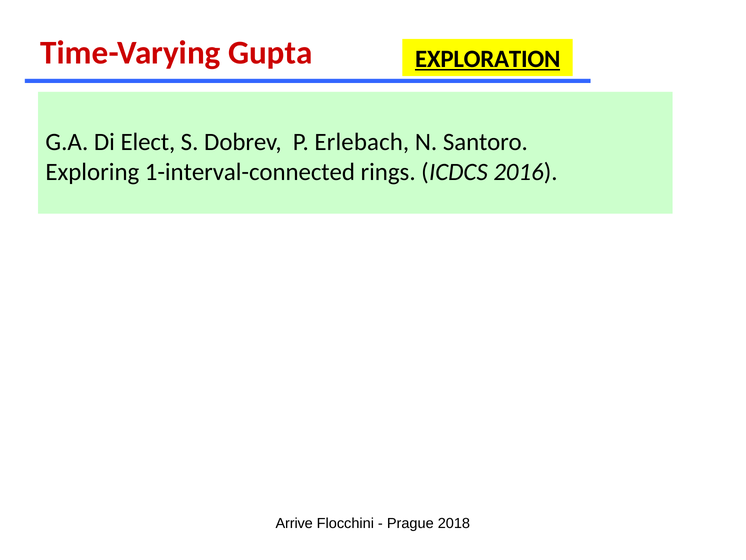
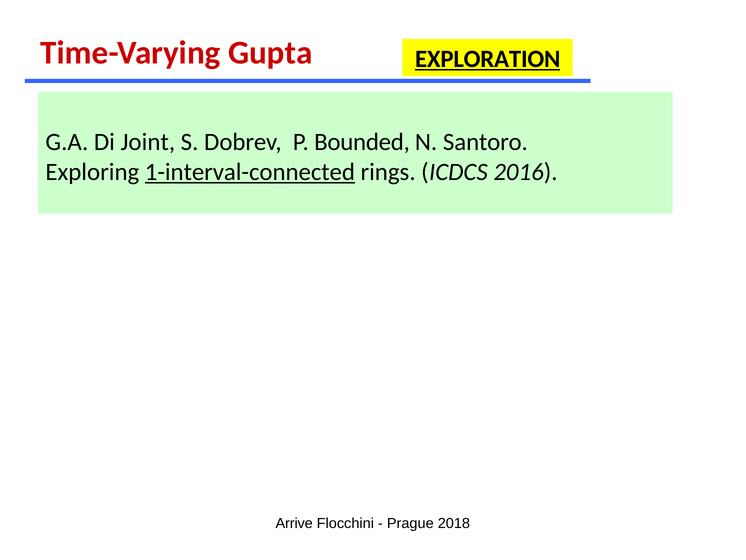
Elect: Elect -> Joint (148, 142)
Erlebach: Erlebach -> Bounded (362, 142)
1-interval-connected underline: none -> present (250, 172)
